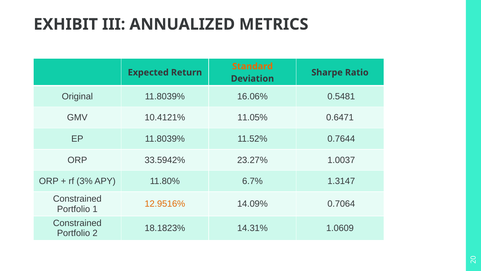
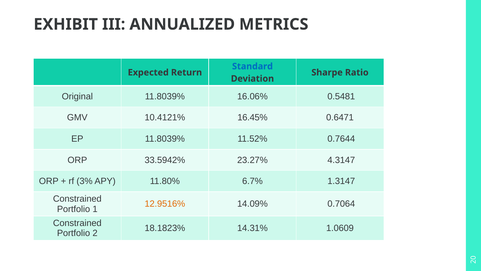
Standard colour: orange -> blue (252, 66)
11.05%: 11.05% -> 16.45% (252, 117)
1.0037: 1.0037 -> 4.3147 (341, 160)
